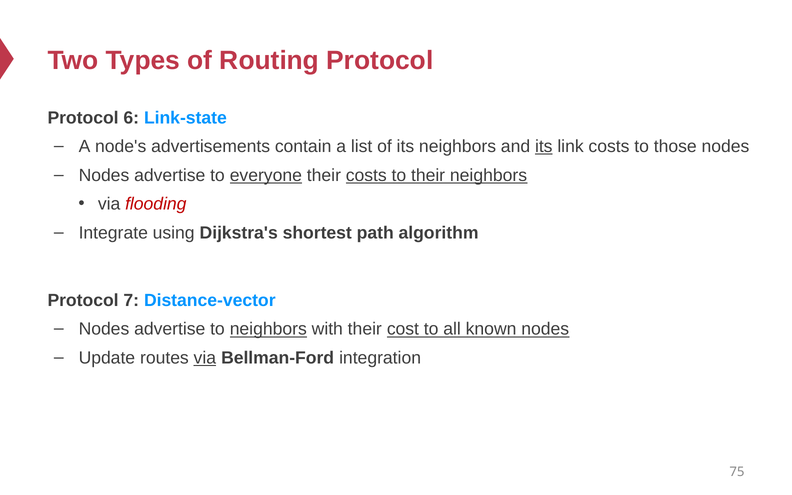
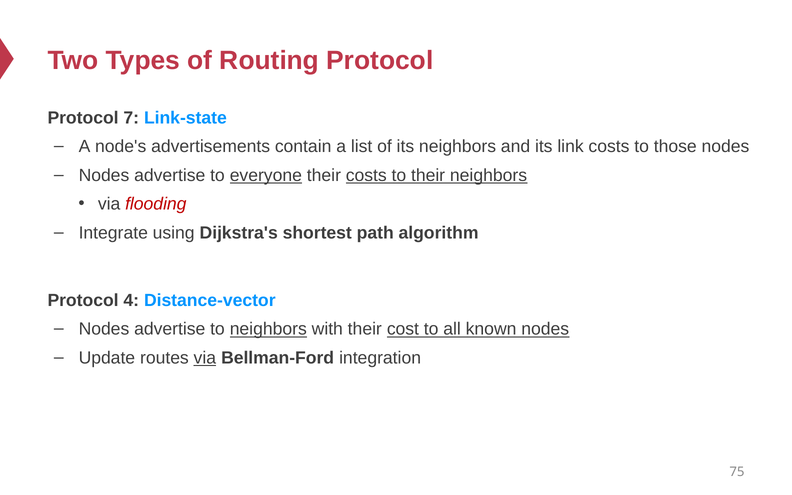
6: 6 -> 7 (131, 118)
its underline: present -> none (544, 147)
7: 7 -> 4 (131, 300)
